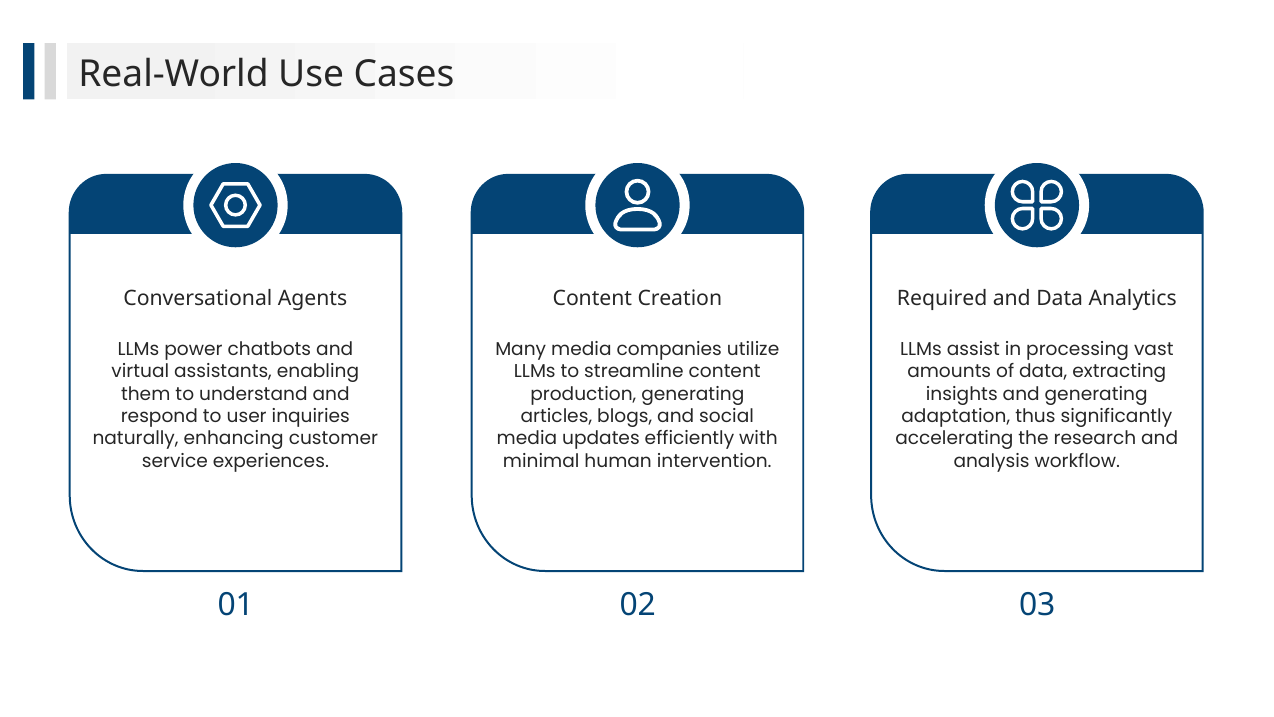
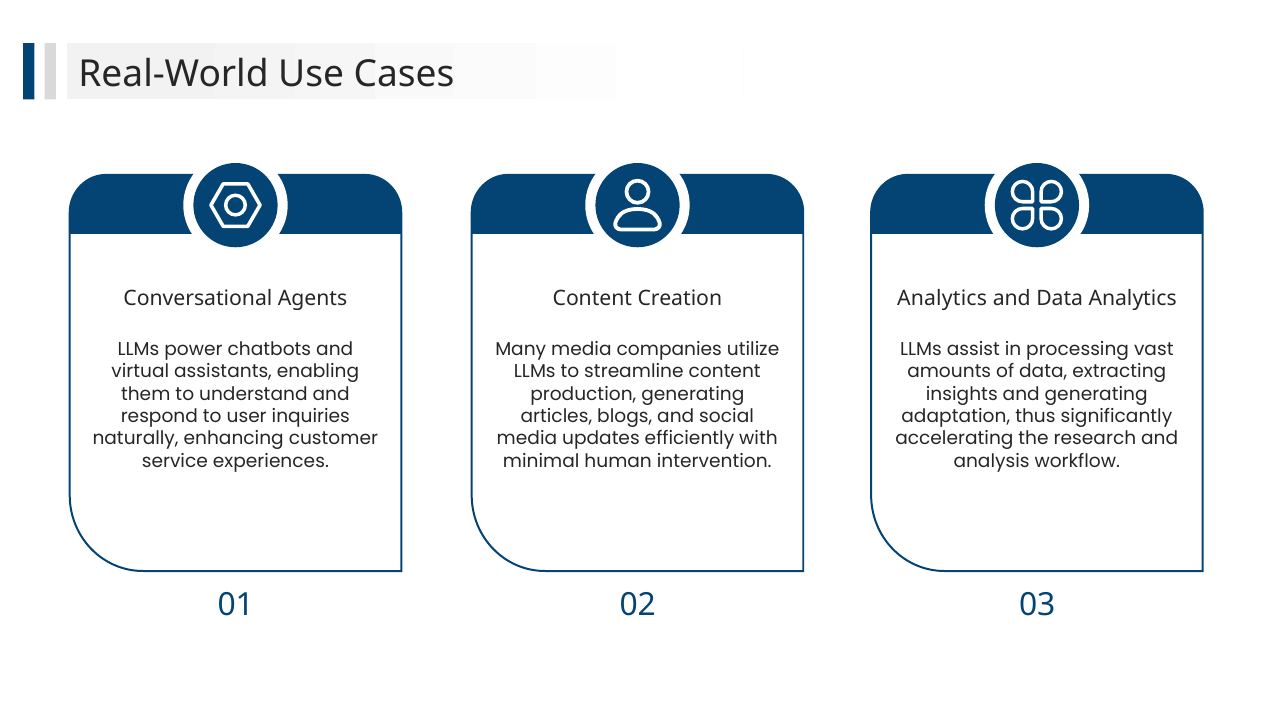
Required: Required -> Analytics (942, 299)
